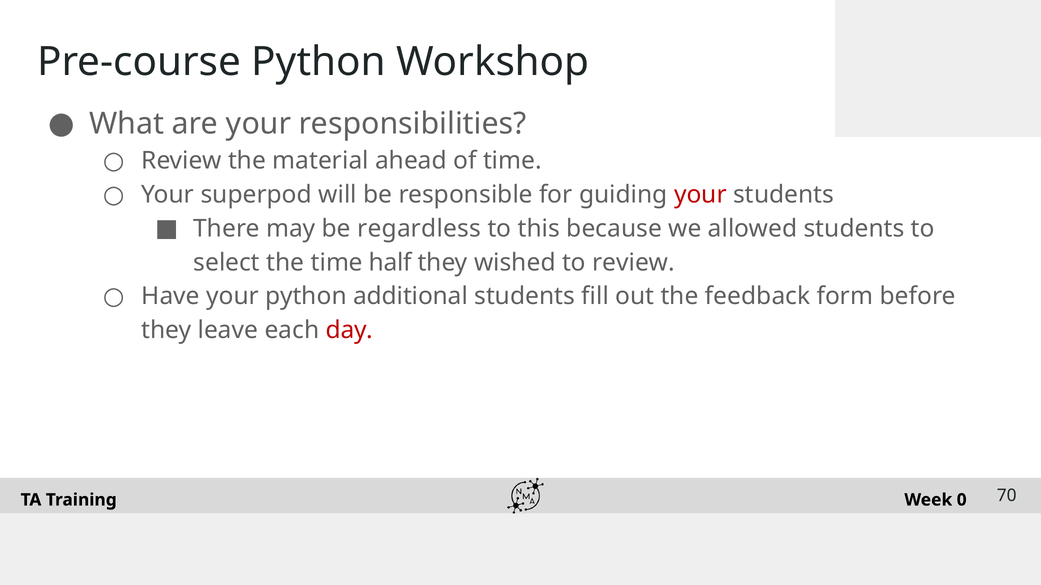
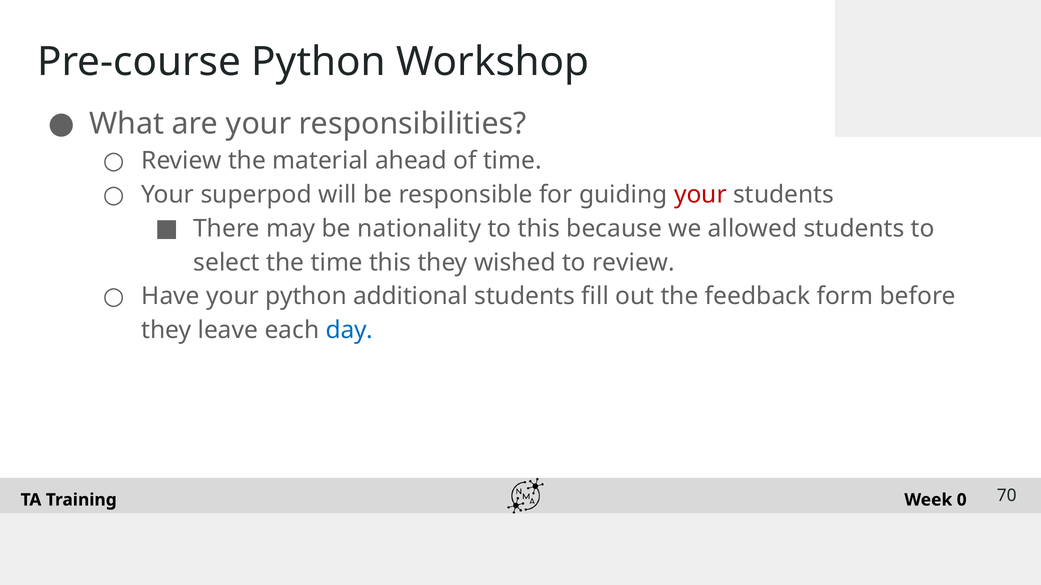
regardless: regardless -> nationality (419, 229)
time half: half -> this (390, 263)
day colour: red -> blue (349, 330)
